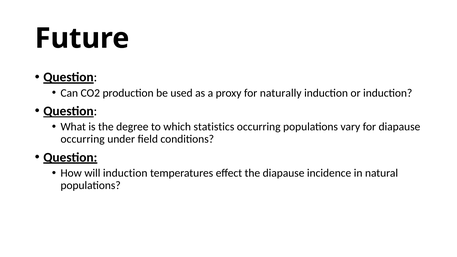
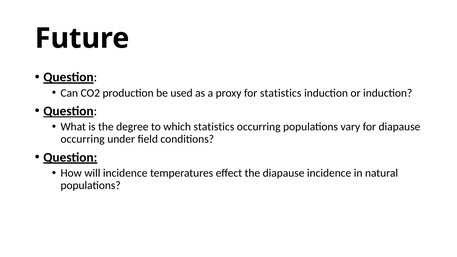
for naturally: naturally -> statistics (281, 93)
will induction: induction -> incidence (125, 173)
